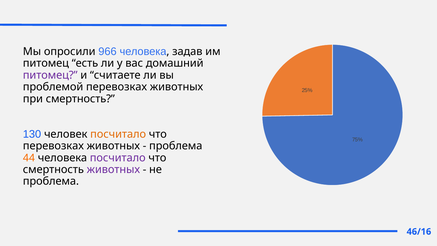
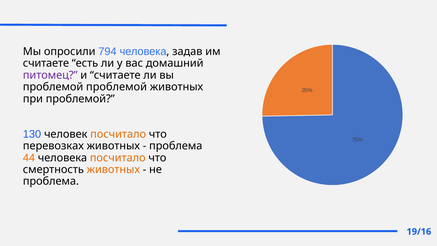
966: 966 -> 794 (107, 52)
питомец: питомец -> считаете (46, 63)
проблемой перевозках: перевозках -> проблемой (117, 87)
при смертность: смертность -> проблемой (80, 99)
посчитало colour: purple -> orange (118, 158)
животных colour: purple -> orange (113, 169)
46/16: 46/16 -> 19/16 (419, 231)
